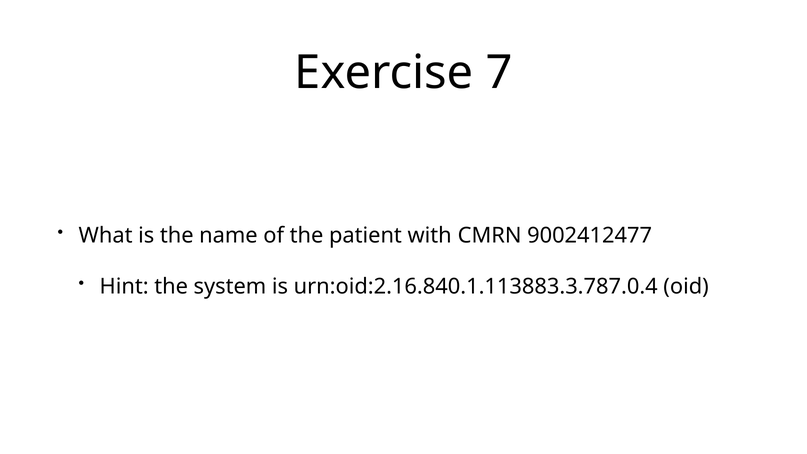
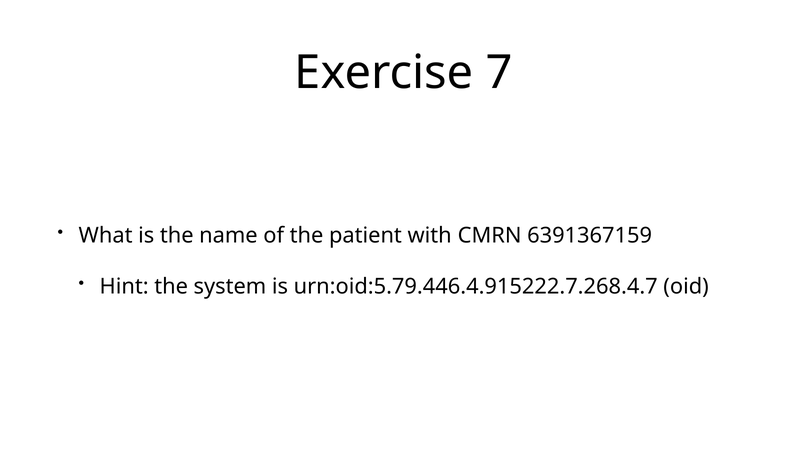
9002412477: 9002412477 -> 6391367159 (590, 236)
urn:oid:2.16.840.1.113883.3.787.0.4: urn:oid:2.16.840.1.113883.3.787.0.4 -> urn:oid:5.79.446.4.915222.7.268.4.7 (476, 287)
